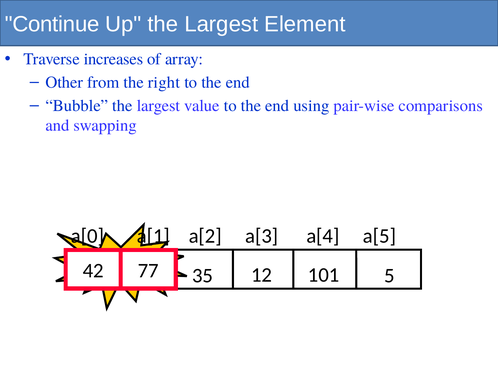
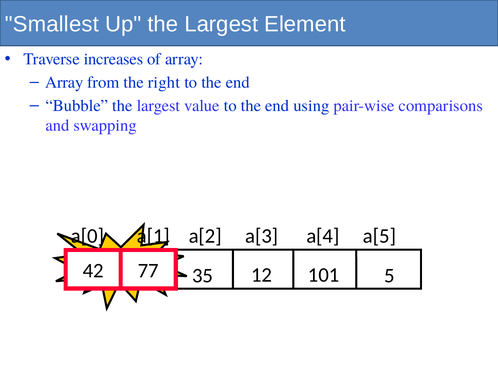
Continue: Continue -> Smallest (52, 24)
Other: Other -> Array (64, 82)
